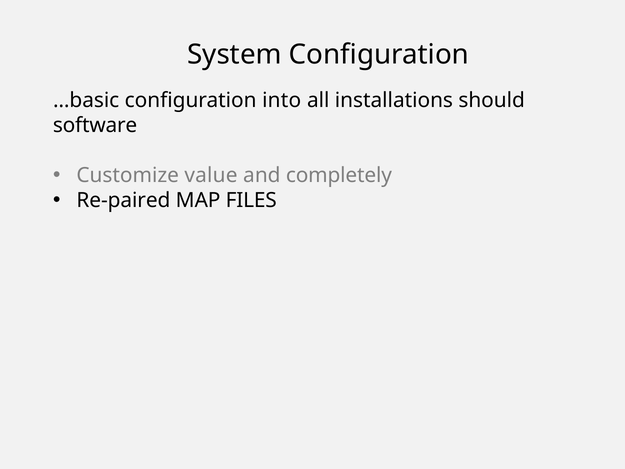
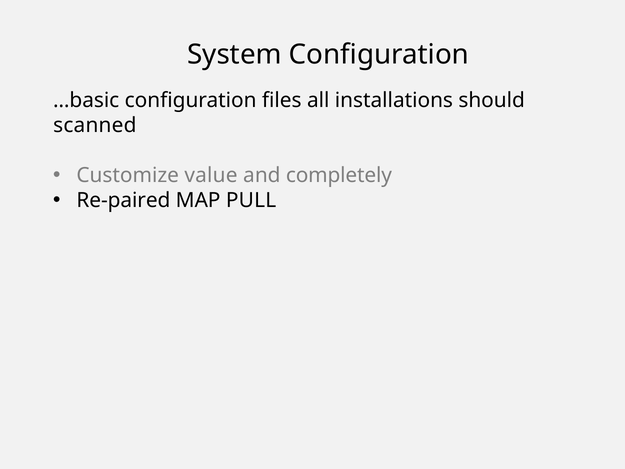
into: into -> files (282, 100)
software: software -> scanned (95, 125)
FILES: FILES -> PULL (251, 200)
